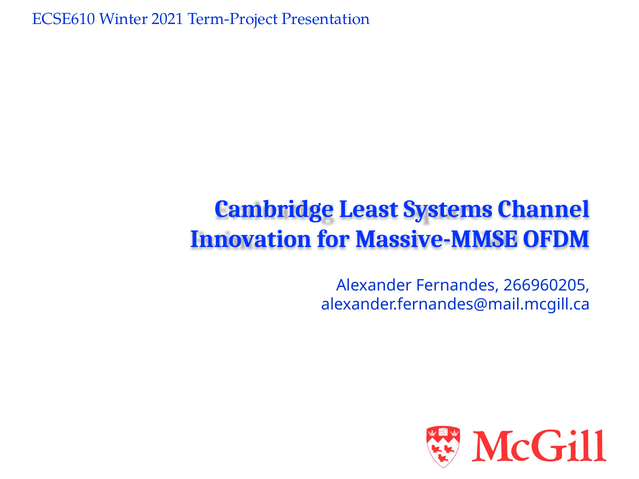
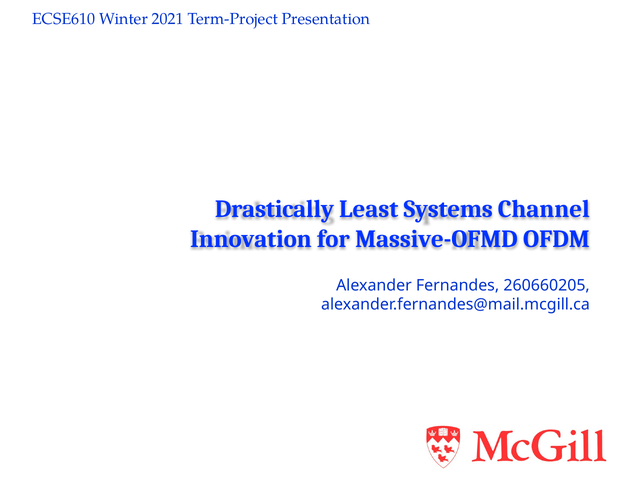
Cambridge: Cambridge -> Drastically (274, 209)
Massive-MMSE: Massive-MMSE -> Massive-OFMD (436, 239)
266960205: 266960205 -> 260660205 (547, 285)
